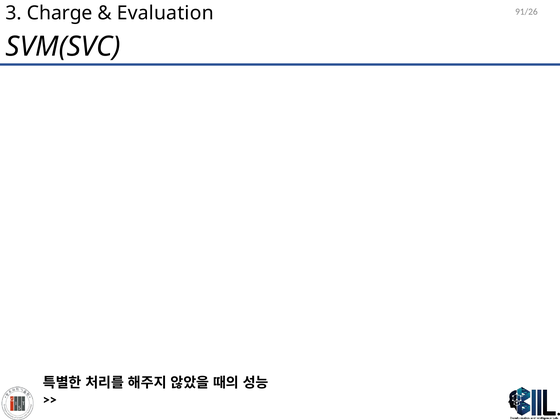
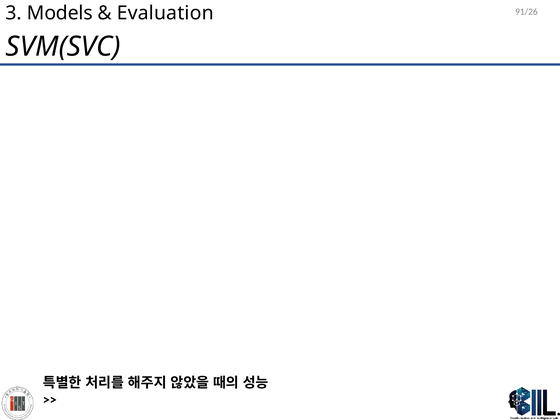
Charge: Charge -> Models (60, 13)
